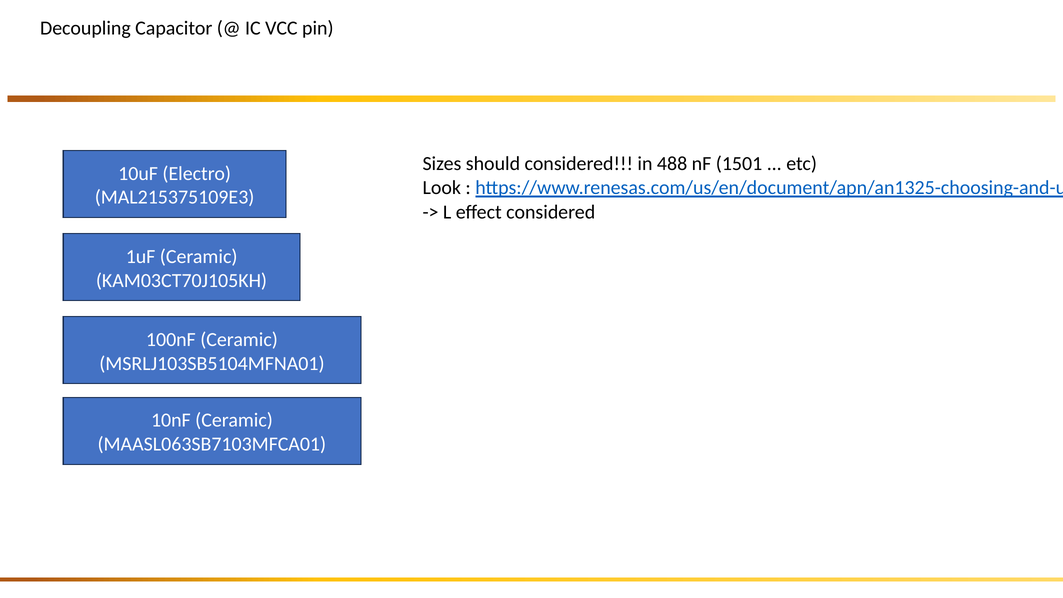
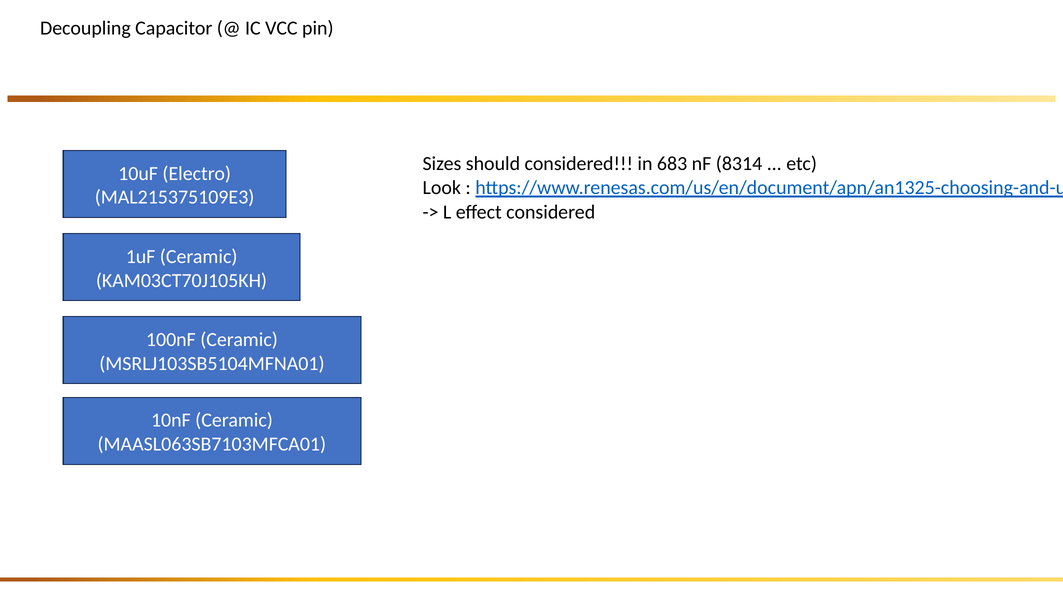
488: 488 -> 683 (672, 164)
1501: 1501 -> 8314 (739, 164)
